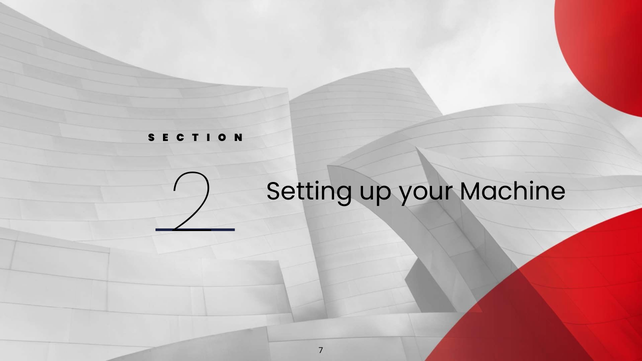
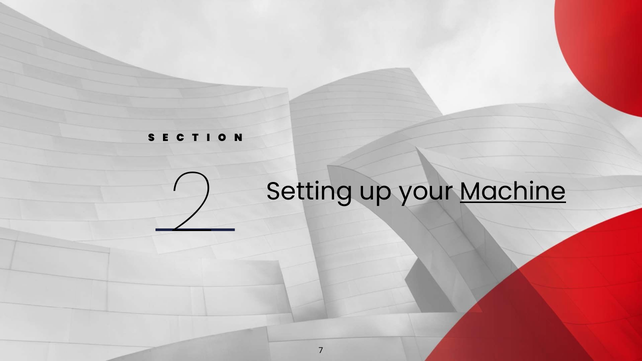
Machine underline: none -> present (513, 192)
